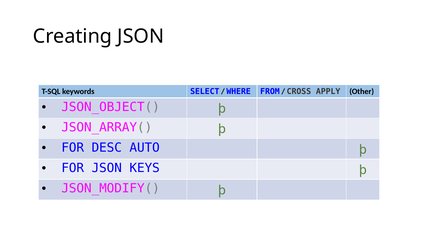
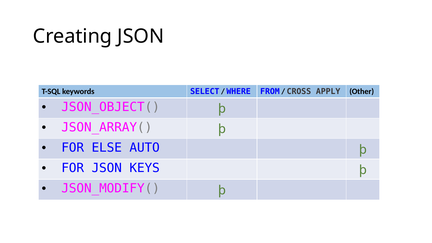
DESC: DESC -> ELSE (107, 148)
